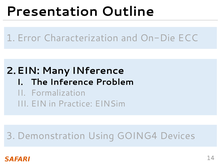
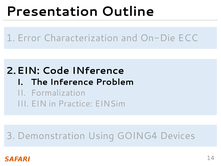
Many: Many -> Code (56, 71)
